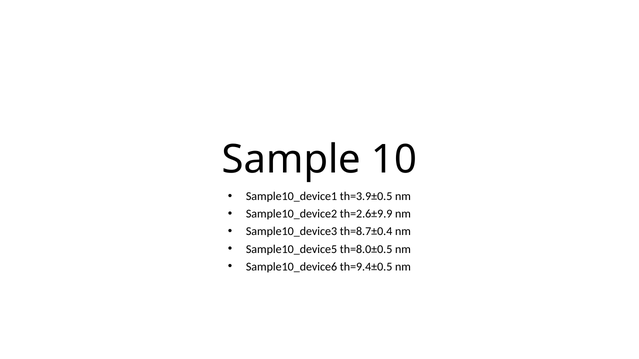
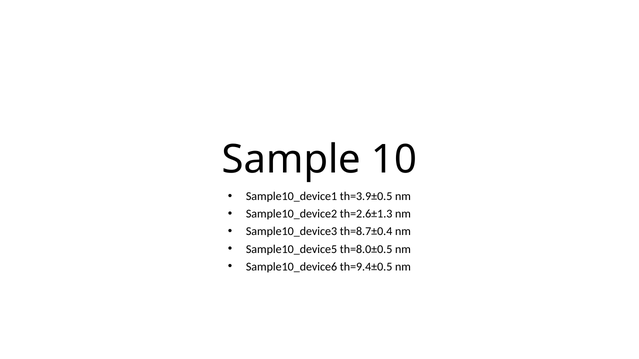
th=2.6±9.9: th=2.6±9.9 -> th=2.6±1.3 (366, 214)
